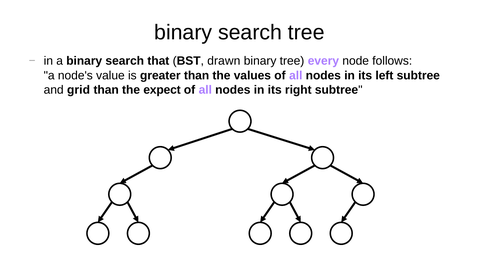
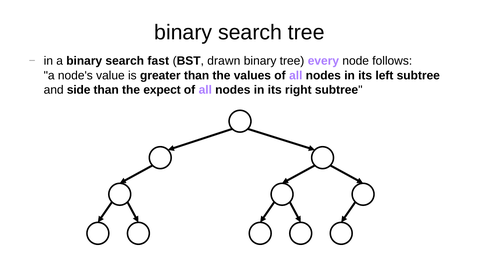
that: that -> fast (158, 61)
grid: grid -> side (79, 90)
